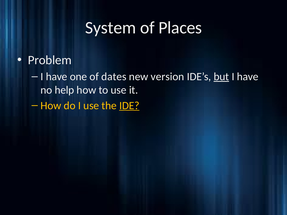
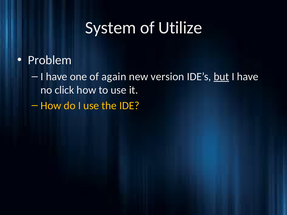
Places: Places -> Utilize (180, 28)
dates: dates -> again (114, 77)
help: help -> click (64, 90)
IDE underline: present -> none (129, 106)
